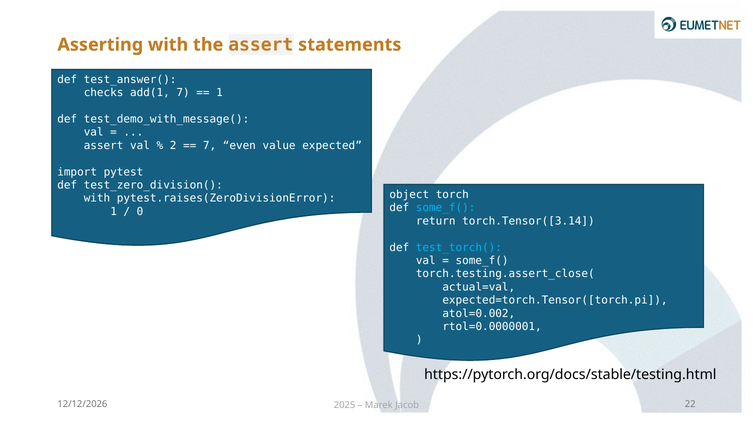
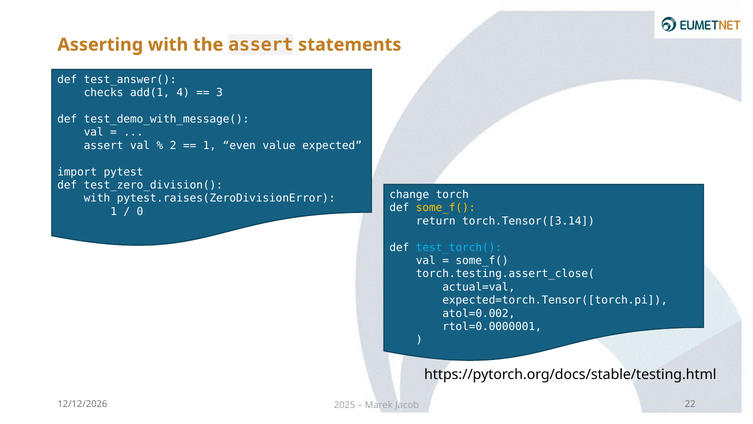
add(1 7: 7 -> 4 (183, 93)
1: 1 -> 3 (219, 93)
7: 7 -> 1 (210, 145)
object: object -> change (409, 194)
some_f( colour: light blue -> yellow (446, 208)
